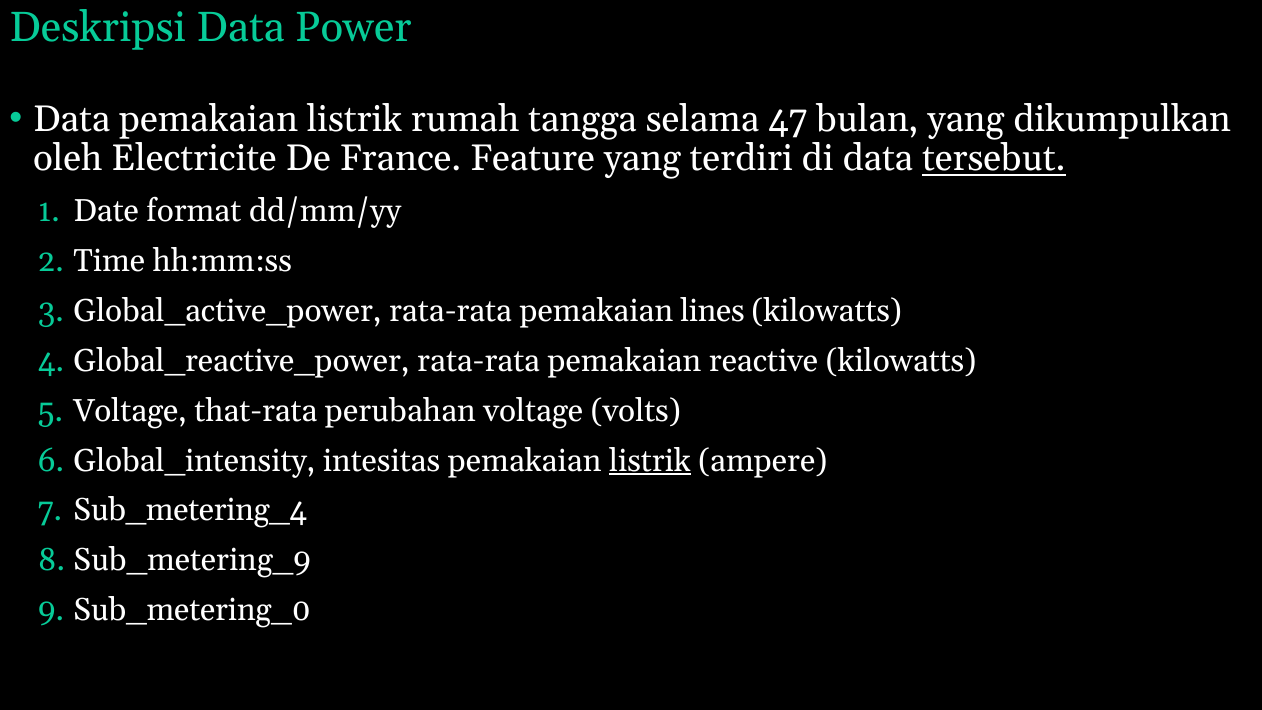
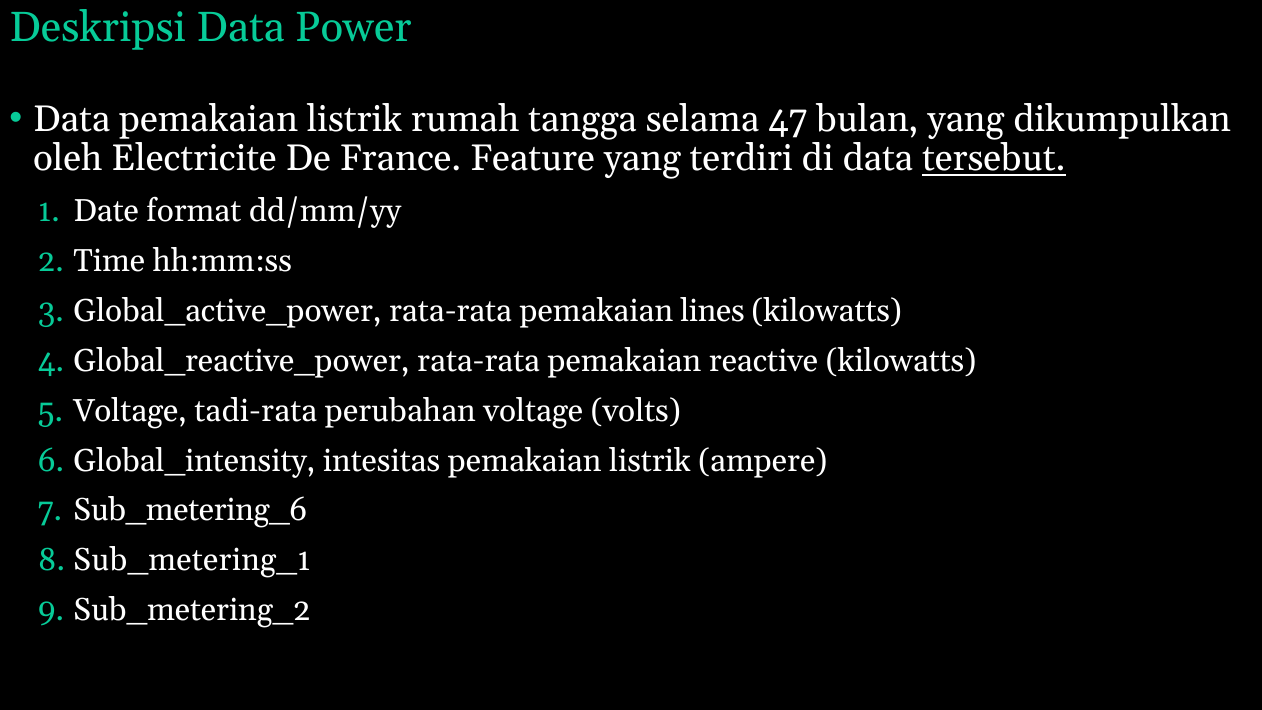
that-rata: that-rata -> tadi-rata (256, 411)
listrik underline: present -> none (650, 461)
Sub_metering_4: Sub_metering_4 -> Sub_metering_6 (190, 510)
Sub_metering_9: Sub_metering_9 -> Sub_metering_1 (192, 560)
Sub_metering_0: Sub_metering_0 -> Sub_metering_2 (192, 610)
